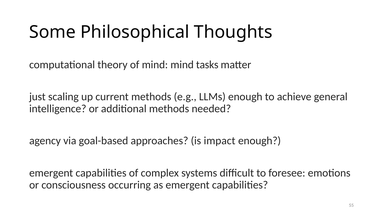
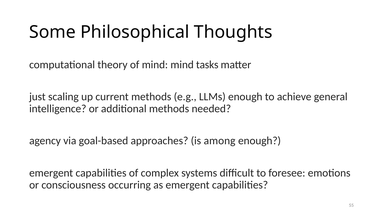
impact: impact -> among (220, 141)
